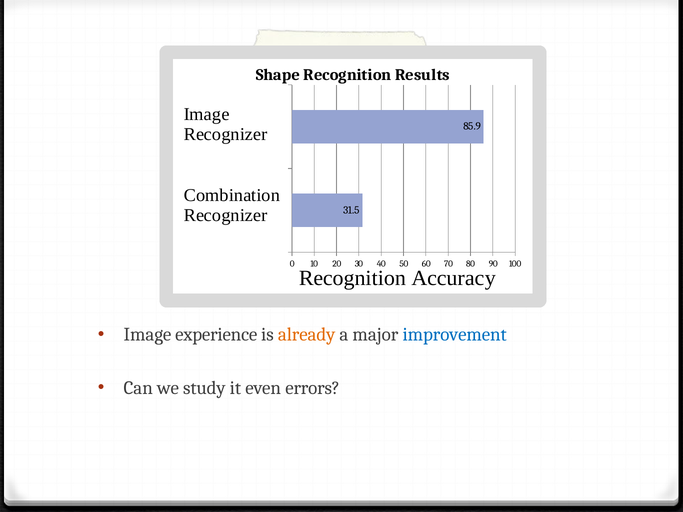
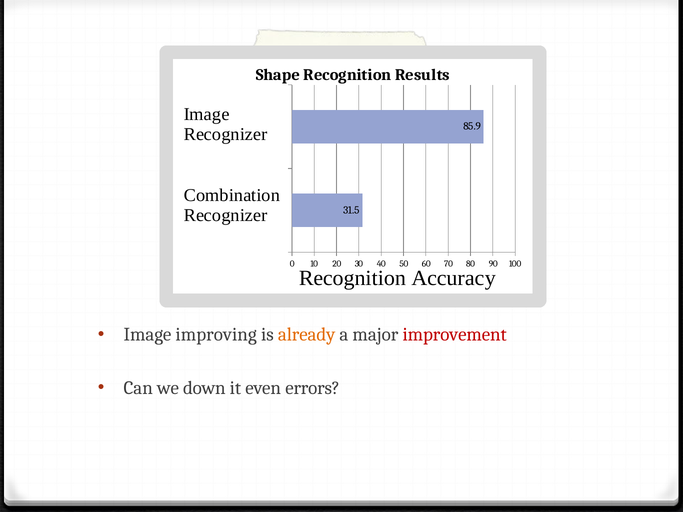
experience: experience -> improving (216, 335)
improvement colour: blue -> red (455, 335)
study: study -> down (204, 388)
